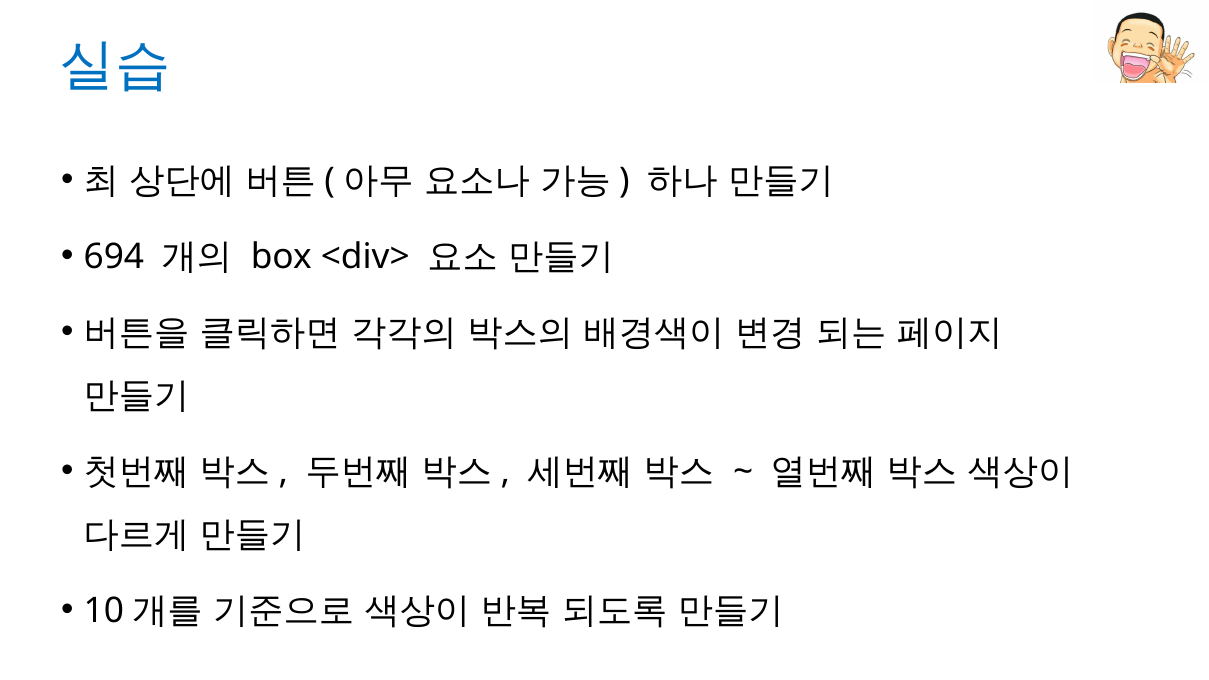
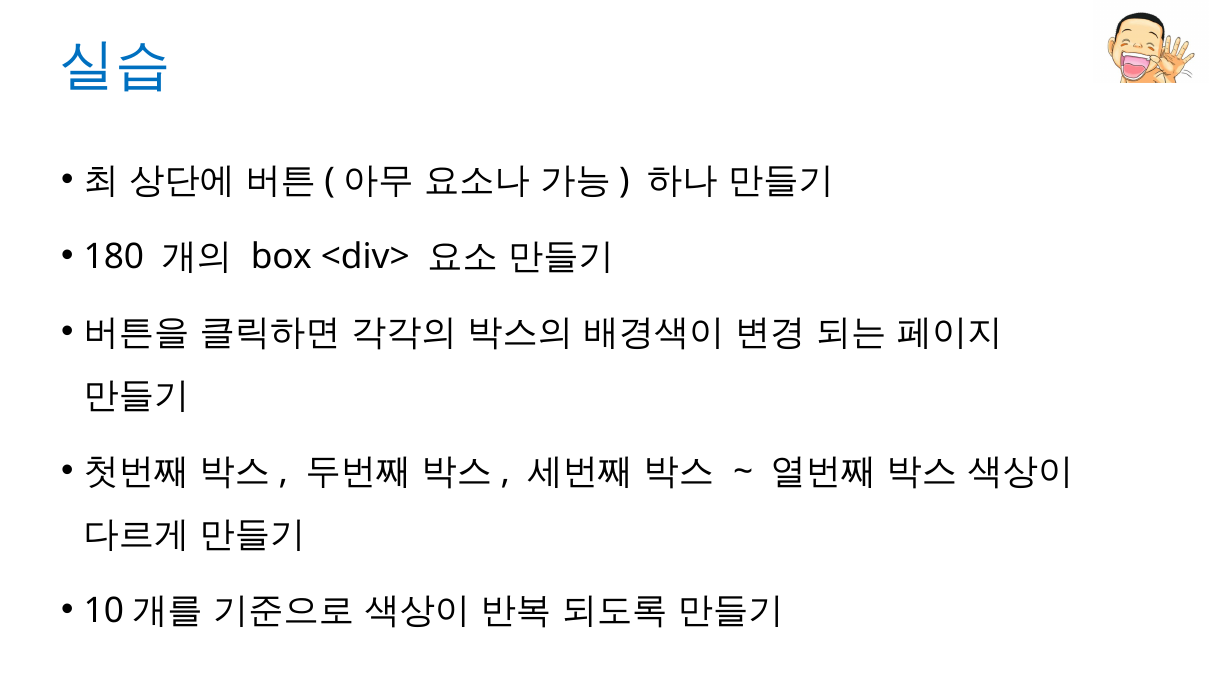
694: 694 -> 180 (114, 257)
